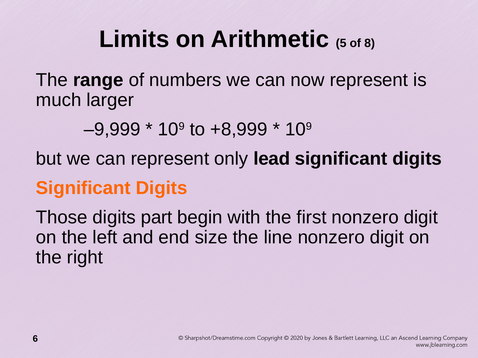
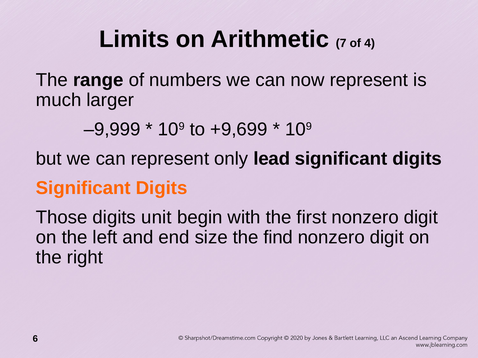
5: 5 -> 7 (341, 43)
8: 8 -> 4 (370, 43)
+8,999: +8,999 -> +9,699 (239, 129)
part: part -> unit (156, 218)
line: line -> find (278, 238)
